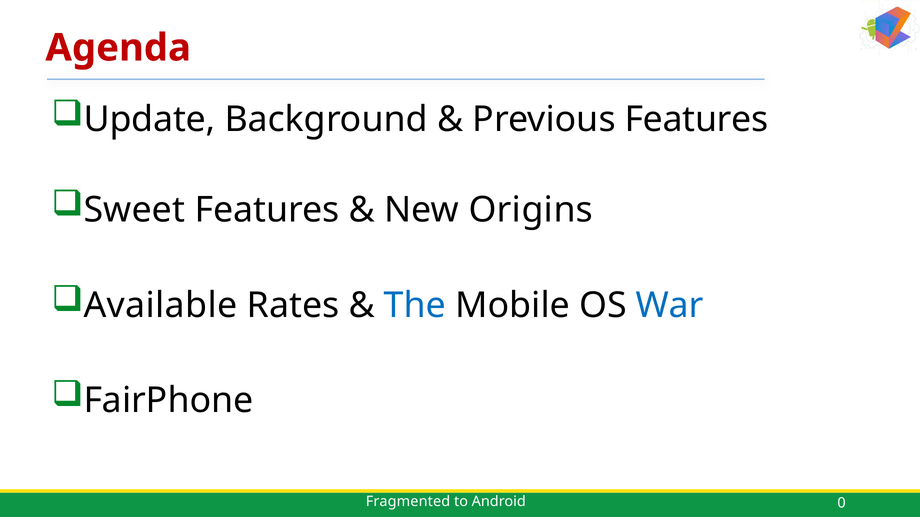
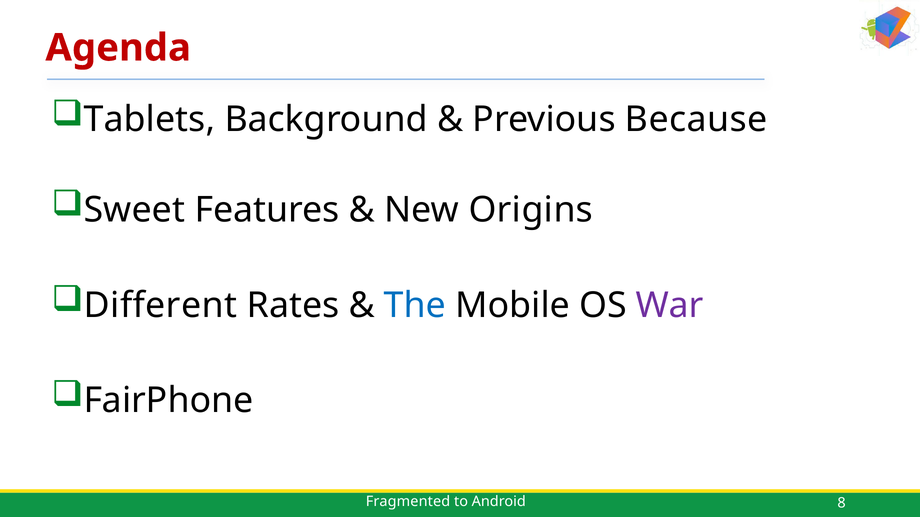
Update: Update -> Tablets (149, 120)
Previous Features: Features -> Because (696, 120)
Available: Available -> Different (160, 306)
War colour: blue -> purple (670, 306)
0: 0 -> 8 (842, 504)
